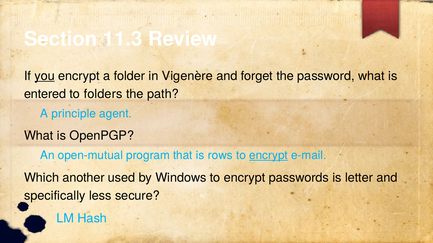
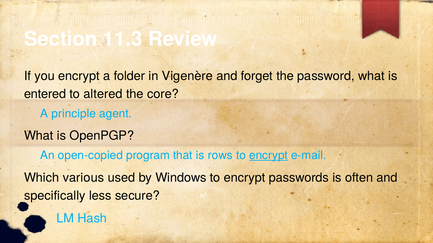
you underline: present -> none (45, 76)
folders: folders -> altered (103, 94)
path: path -> core (163, 94)
open-mutual: open-mutual -> open-copied (90, 156)
another: another -> various (83, 178)
letter: letter -> often (359, 178)
